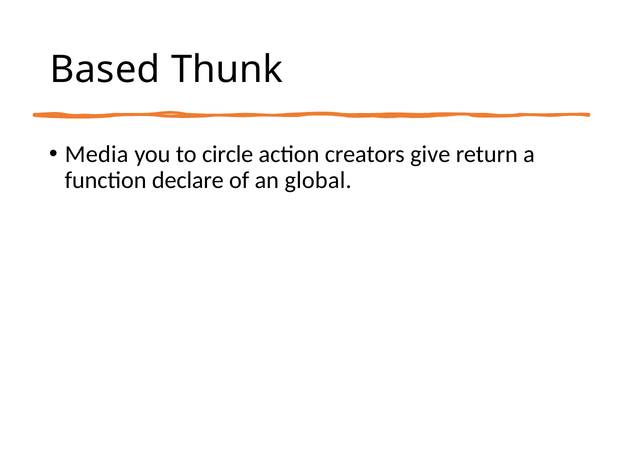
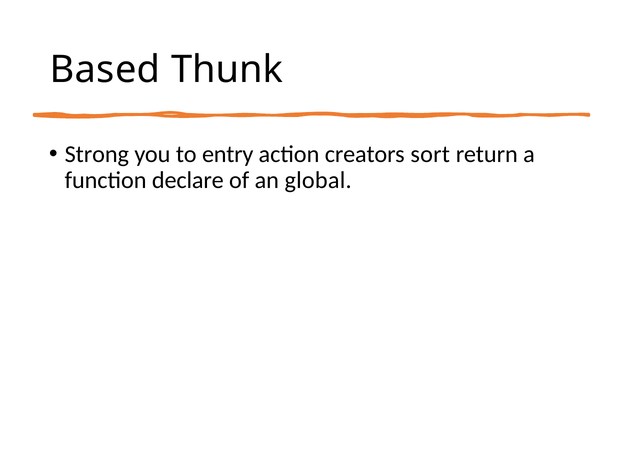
Media: Media -> Strong (97, 154)
circle: circle -> entry (228, 154)
give: give -> sort (430, 154)
